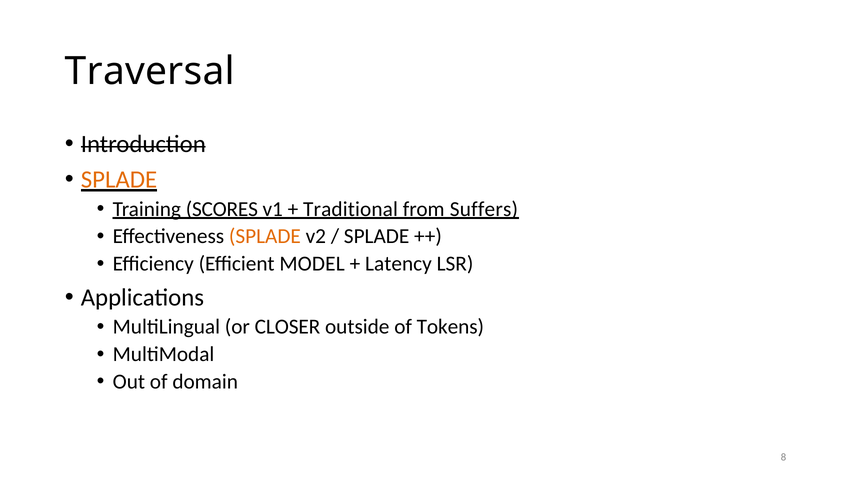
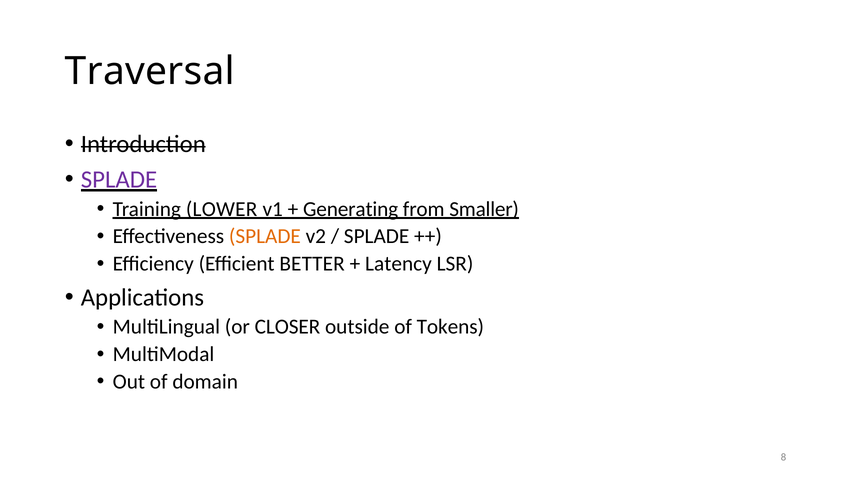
SPLADE colour: orange -> purple (119, 180)
SCORES: SCORES -> LOWER (222, 209)
Traditional: Traditional -> Generating (351, 209)
Suffers: Suffers -> Smaller (484, 209)
MODEL: MODEL -> BETTER (312, 264)
